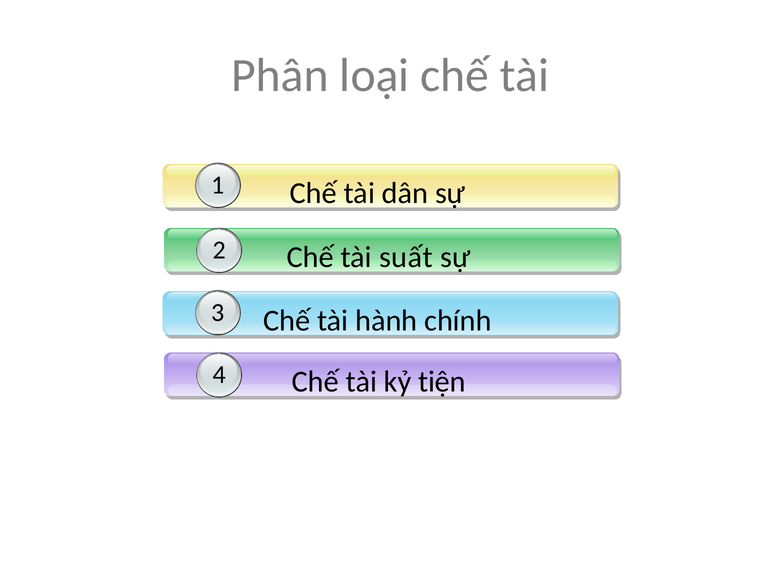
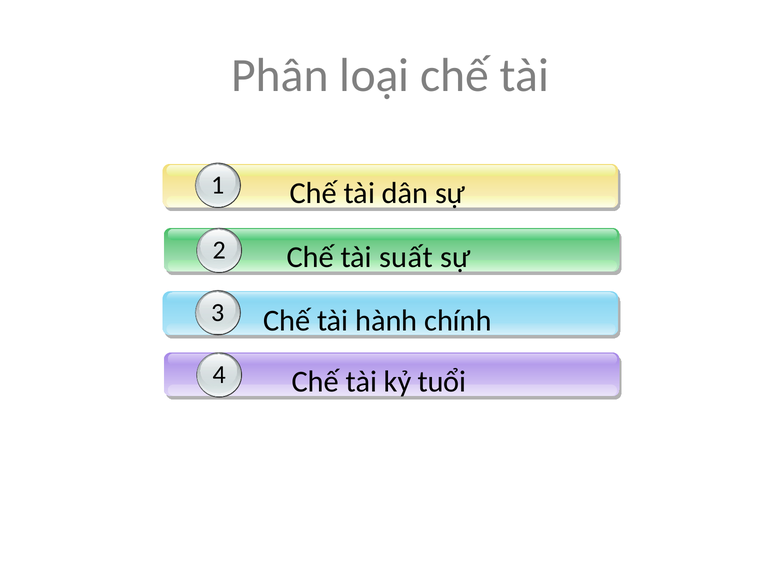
tiện: tiện -> tuổi (442, 382)
